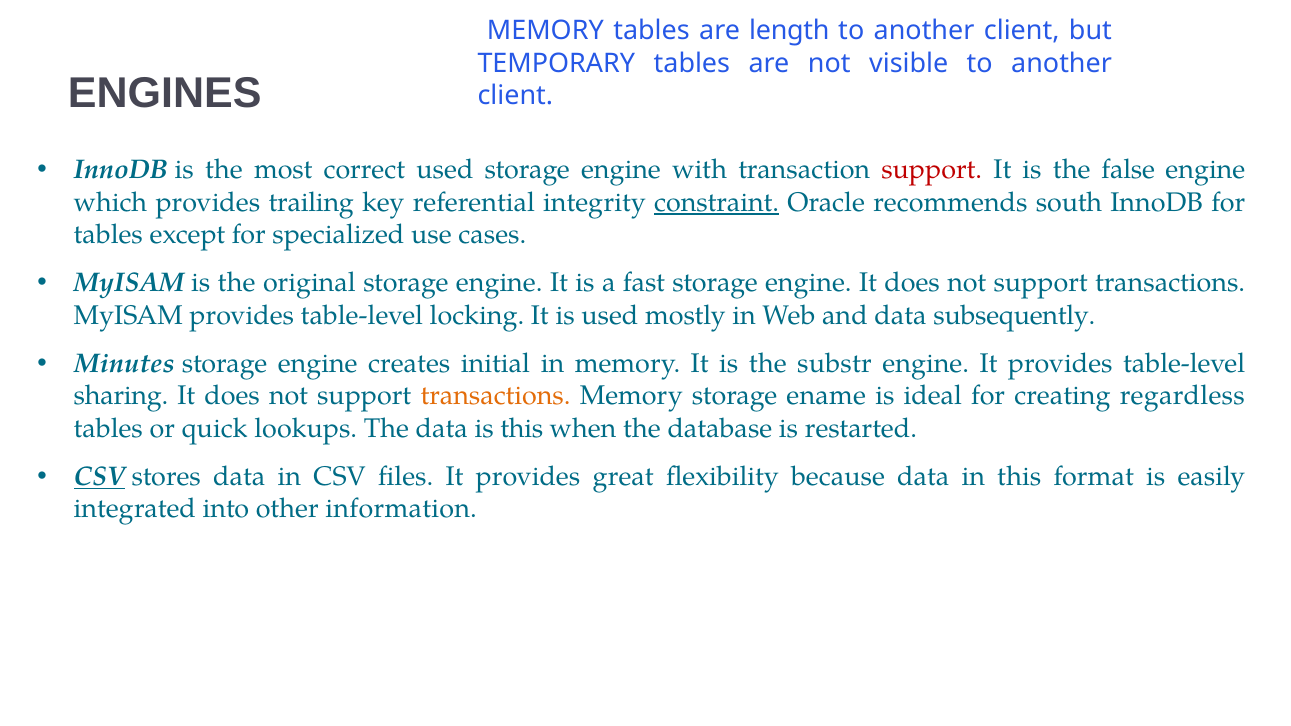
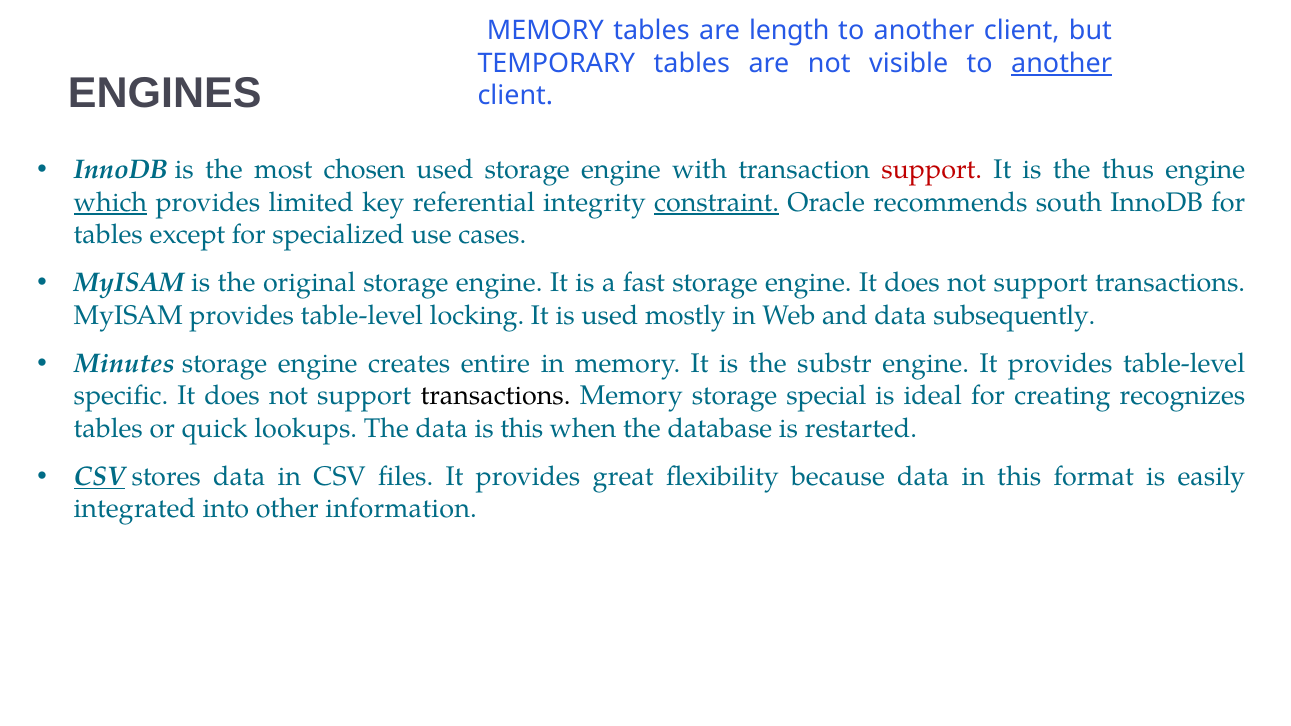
another underline: none -> present (1062, 63)
correct: correct -> chosen (364, 170)
false: false -> thus (1128, 170)
which underline: none -> present (110, 202)
trailing: trailing -> limited (311, 202)
initial: initial -> entire (495, 364)
sharing: sharing -> specific (121, 396)
transactions colour: orange -> black (496, 396)
ename: ename -> special (826, 396)
regardless: regardless -> recognizes (1182, 396)
